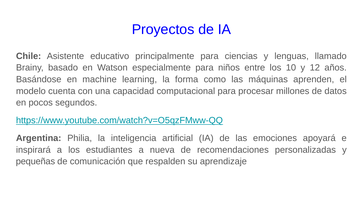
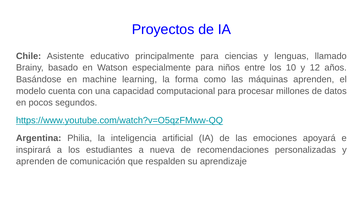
pequeñas: pequeñas -> aprenden (35, 162)
